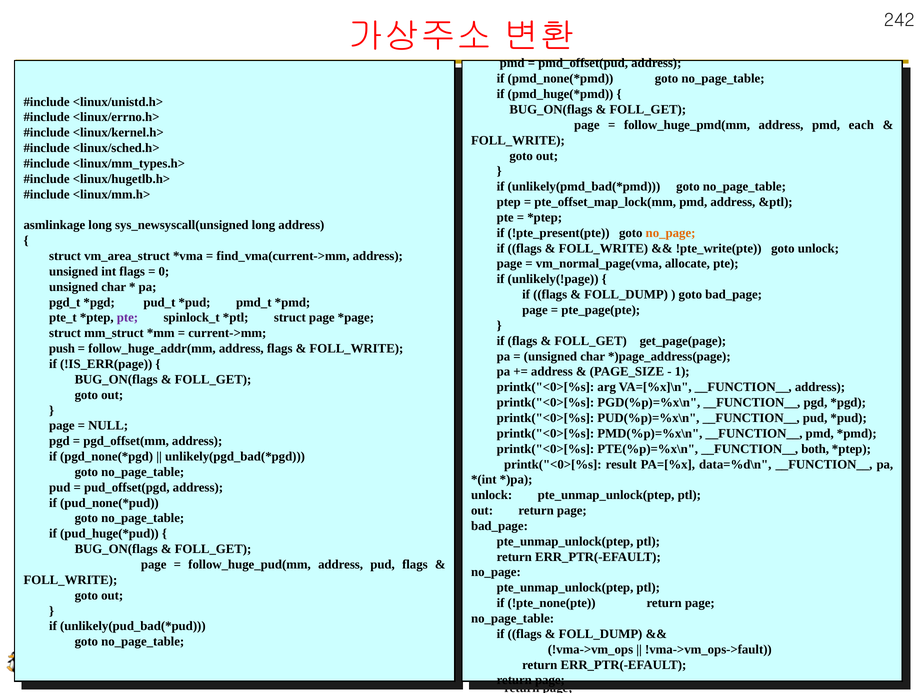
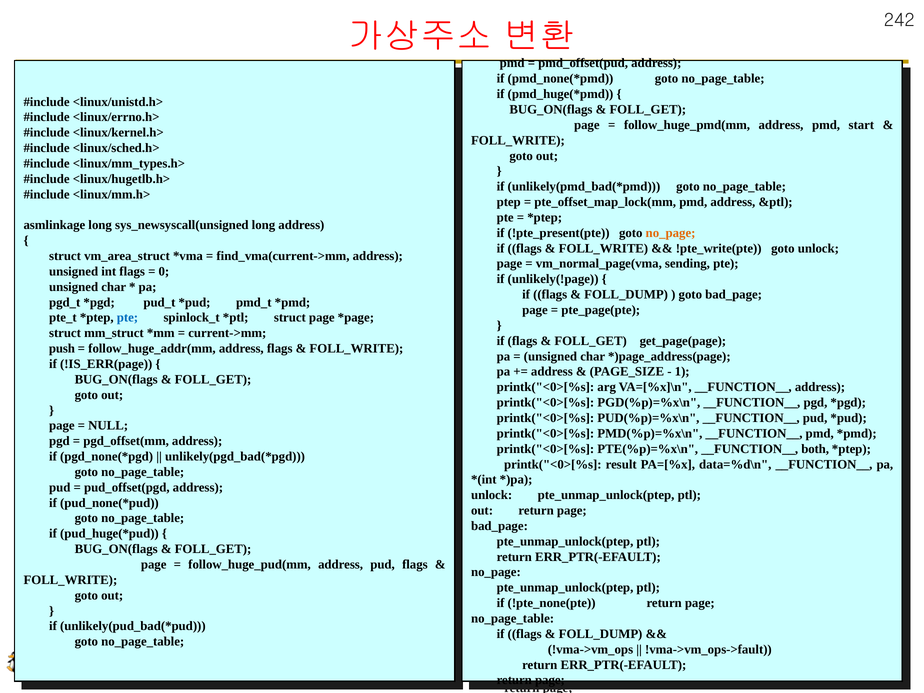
each: each -> start (861, 125)
allocate: allocate -> sending (687, 264)
pte colour: purple -> blue (127, 318)
